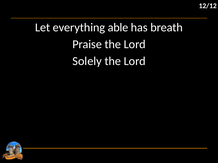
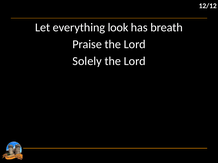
able: able -> look (118, 27)
